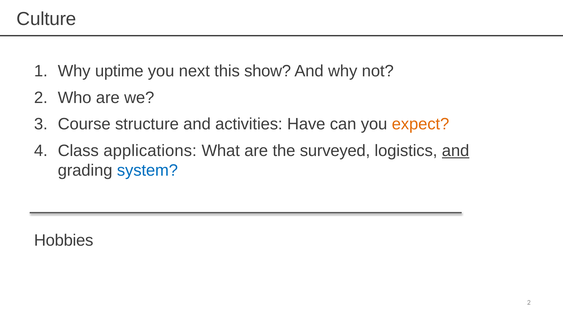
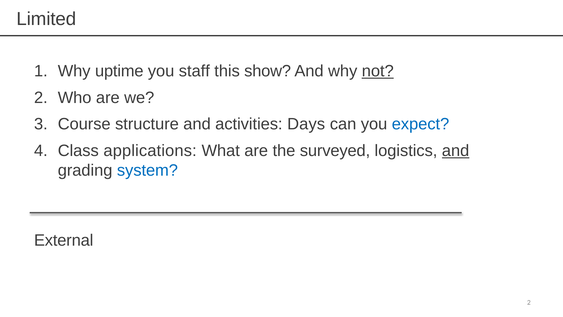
Culture: Culture -> Limited (46, 19)
next: next -> staff (194, 71)
not underline: none -> present (378, 71)
Have: Have -> Days (306, 124)
expect colour: orange -> blue (421, 124)
Hobbies: Hobbies -> External (64, 240)
